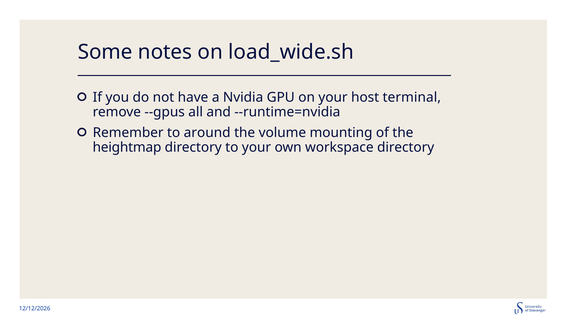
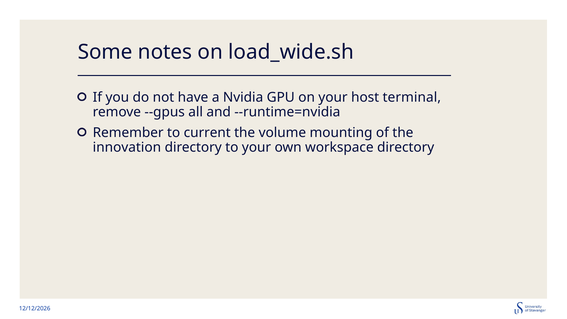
around: around -> current (207, 133)
heightmap: heightmap -> innovation (127, 147)
